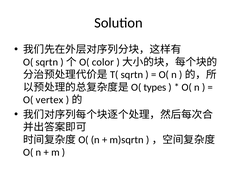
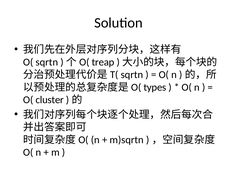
color: color -> treap (103, 62)
vertex: vertex -> cluster (50, 100)
